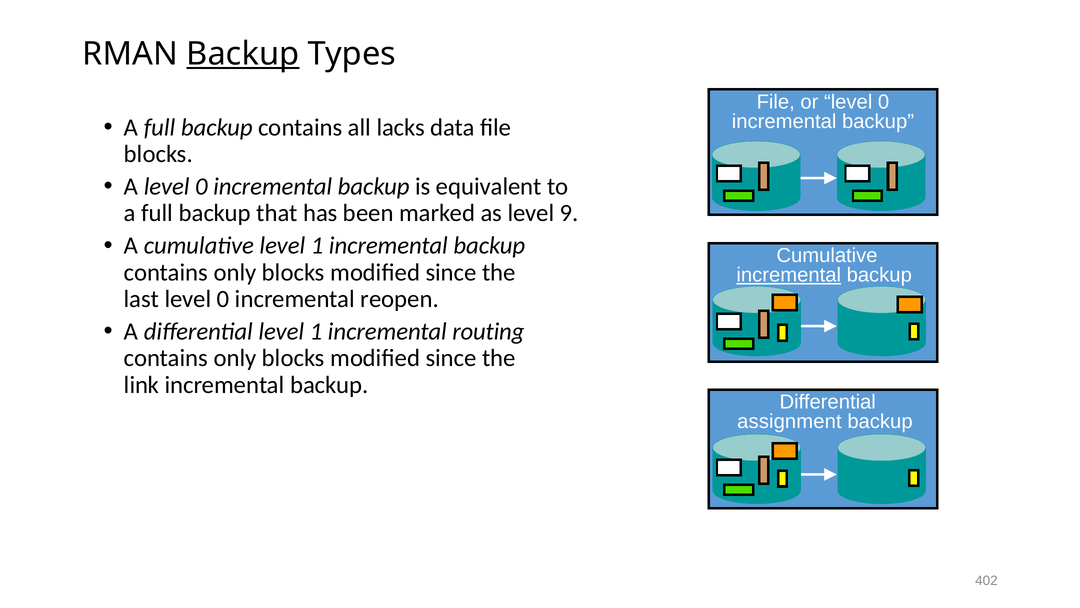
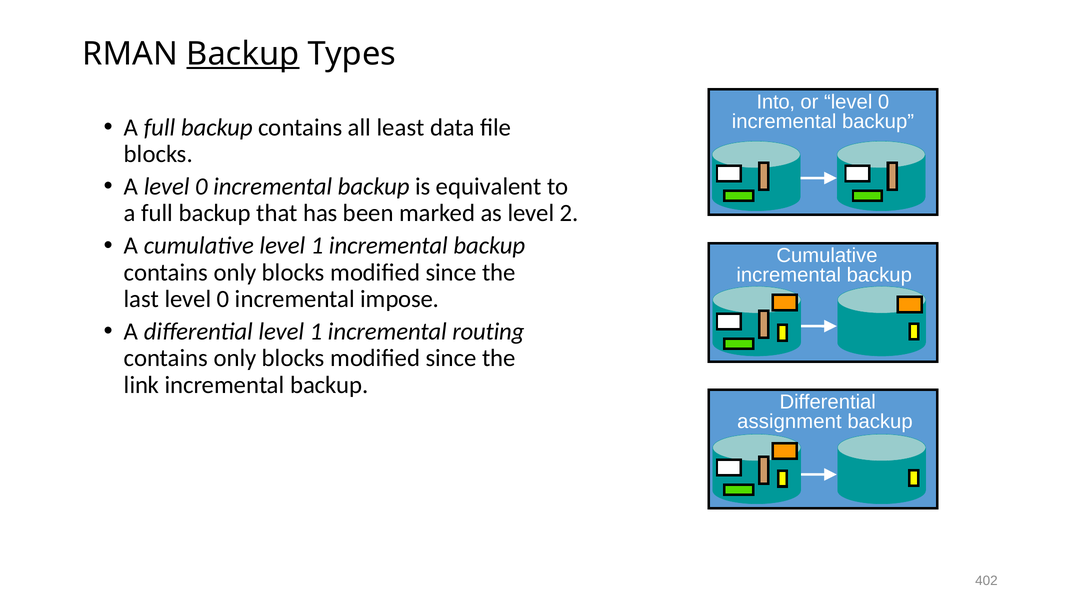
File: File -> Into (776, 102)
lacks: lacks -> least (401, 127)
9: 9 -> 2 (569, 213)
incremental underline: present -> none (789, 275)
reopen: reopen -> impose (400, 299)
